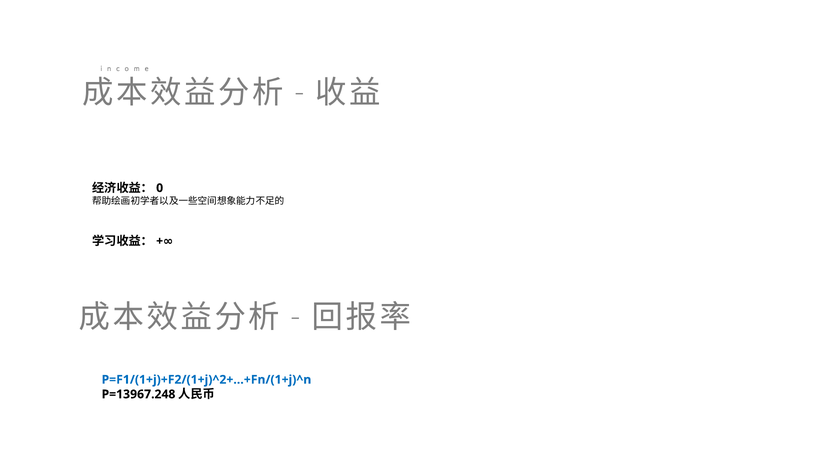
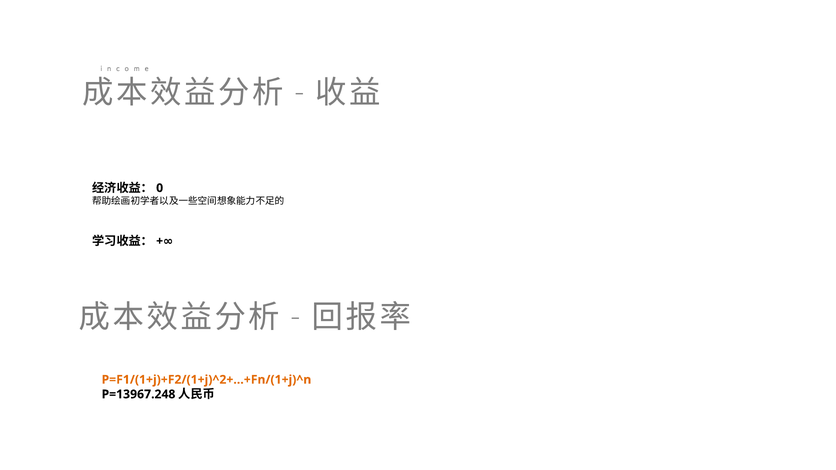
P=F1/(1+j)+F2/(1+j)^2+…+Fn/(1+j)^n colour: blue -> orange (206, 380)
